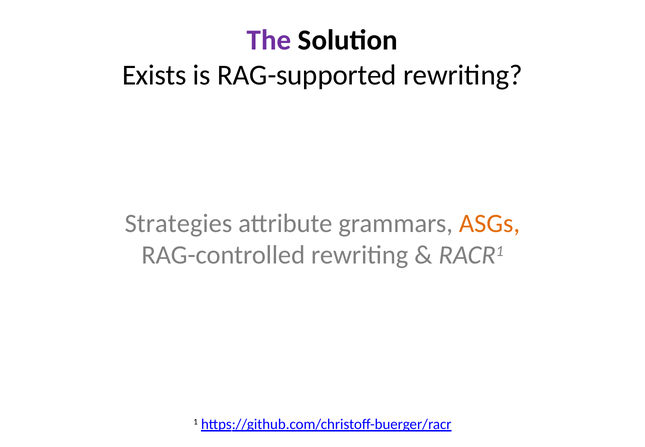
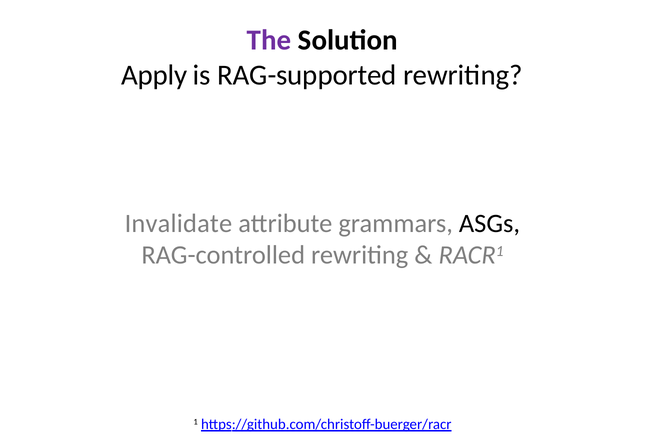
Exists: Exists -> Apply (154, 75)
Strategies: Strategies -> Invalidate (178, 223)
ASGs colour: orange -> black (489, 223)
